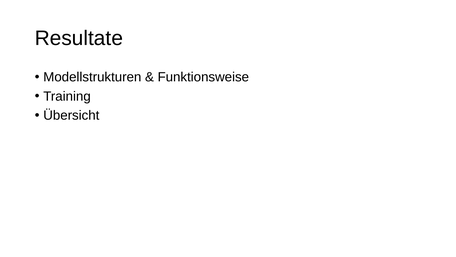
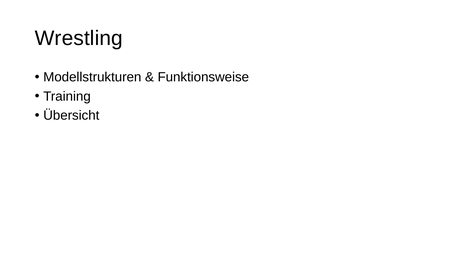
Resultate: Resultate -> Wrestling (79, 38)
